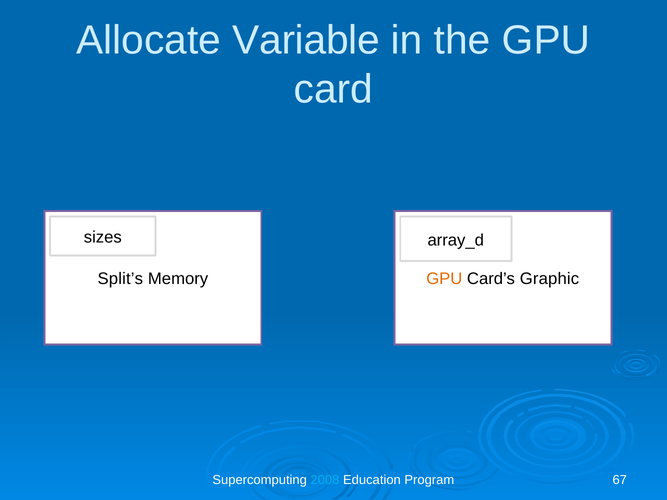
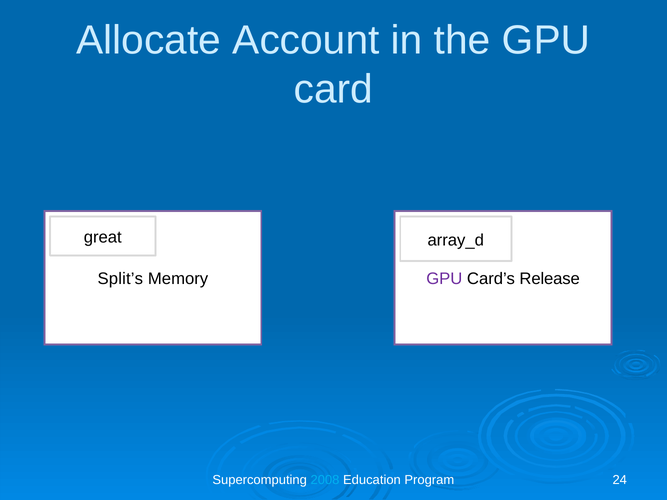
Variable: Variable -> Account (306, 40)
sizes: sizes -> great (103, 237)
GPU colour: orange -> purple (444, 279)
Graphic: Graphic -> Release (550, 279)
67: 67 -> 24 (620, 480)
